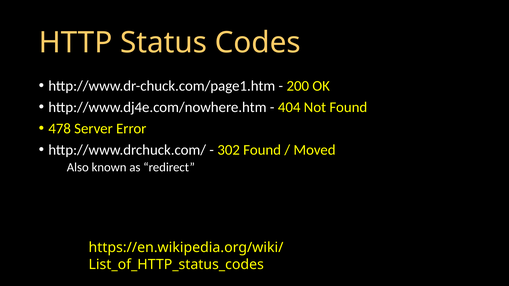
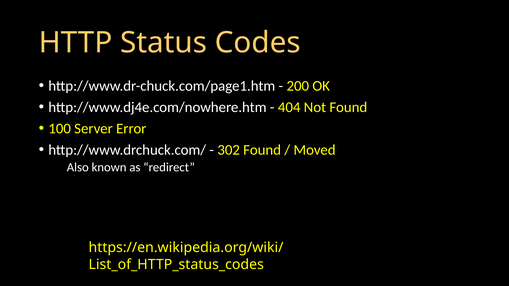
478: 478 -> 100 (60, 129)
